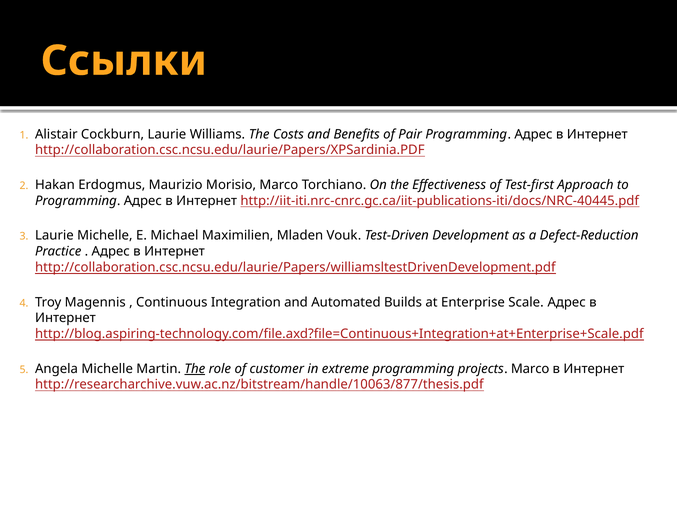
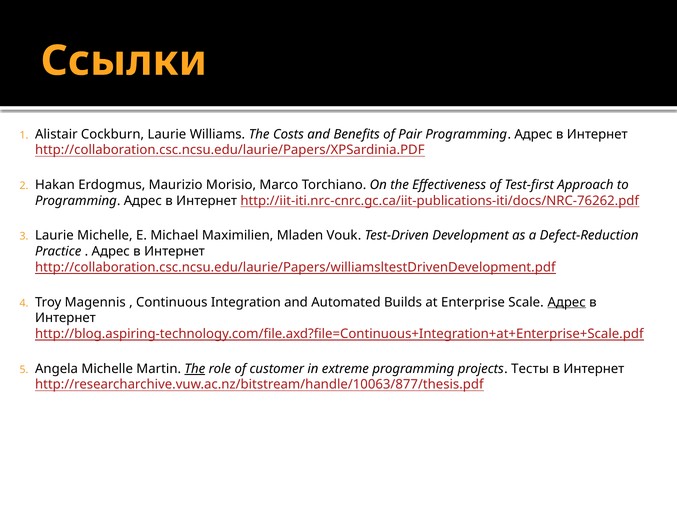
http://iit-iti.nrc-cnrc.gc.ca/iit-publications-iti/docs/NRC-40445.pdf: http://iit-iti.nrc-cnrc.gc.ca/iit-publications-iti/docs/NRC-40445.pdf -> http://iit-iti.nrc-cnrc.gc.ca/iit-publications-iti/docs/NRC-76262.pdf (440, 201)
Адрес underline: none -> present (567, 302)
projects Marco: Marco -> Тесты (530, 369)
